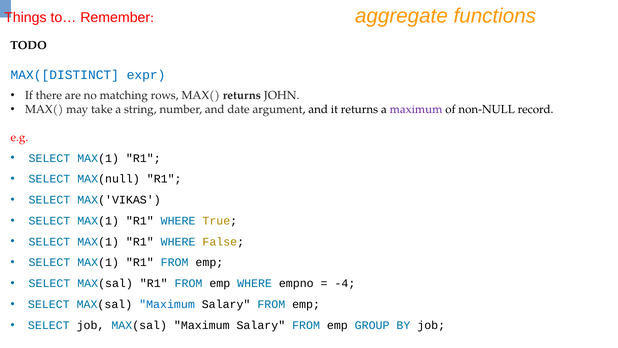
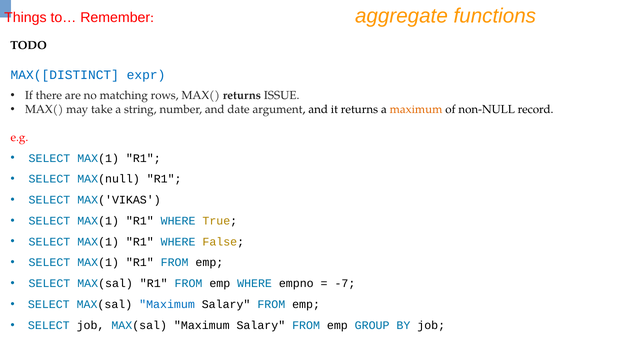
JOHN: JOHN -> ISSUE (282, 96)
maximum colour: purple -> orange (416, 109)
-4: -4 -> -7 (345, 283)
